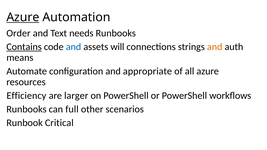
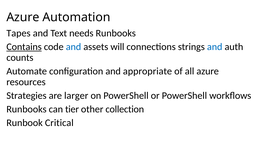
Azure underline: present -> none (23, 17)
Order: Order -> Tapes (18, 33)
and colour: orange -> blue (215, 47)
means: means -> counts (20, 58)
Efficiency: Efficiency -> Strategies (26, 96)
full: full -> tier (72, 109)
scenarios: scenarios -> collection (125, 109)
